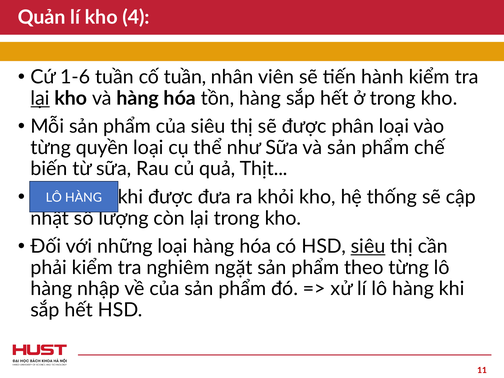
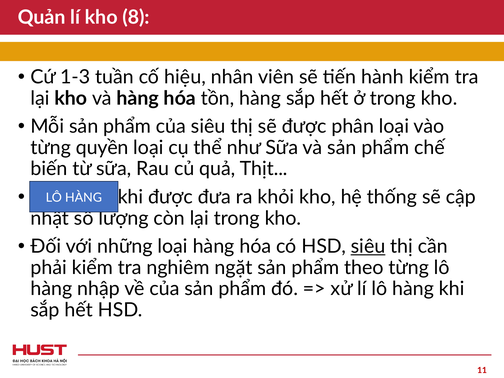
4: 4 -> 8 (136, 17)
1-6: 1-6 -> 1-3 (75, 77)
cố tuần: tuần -> hiệu (185, 77)
lại underline: present -> none (40, 98)
